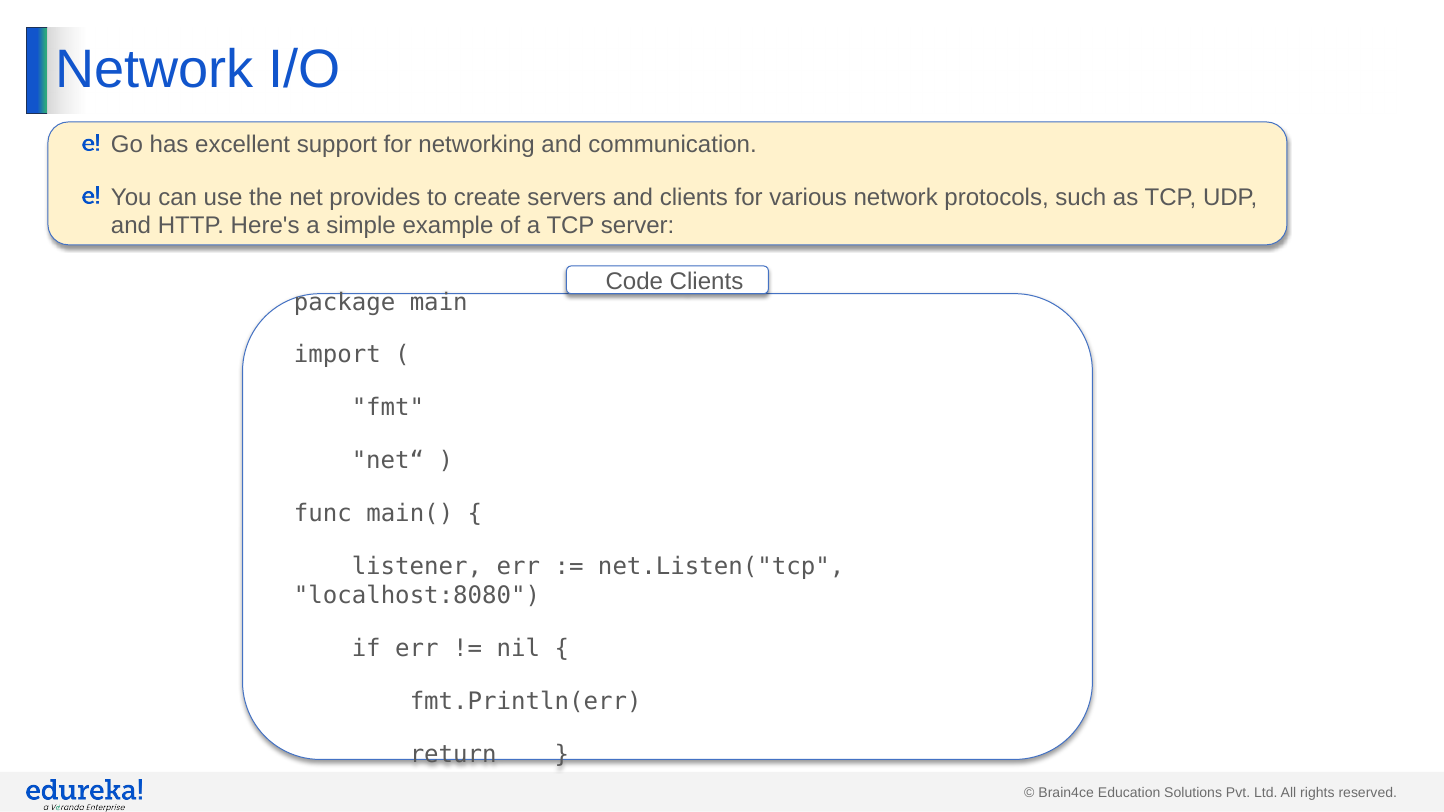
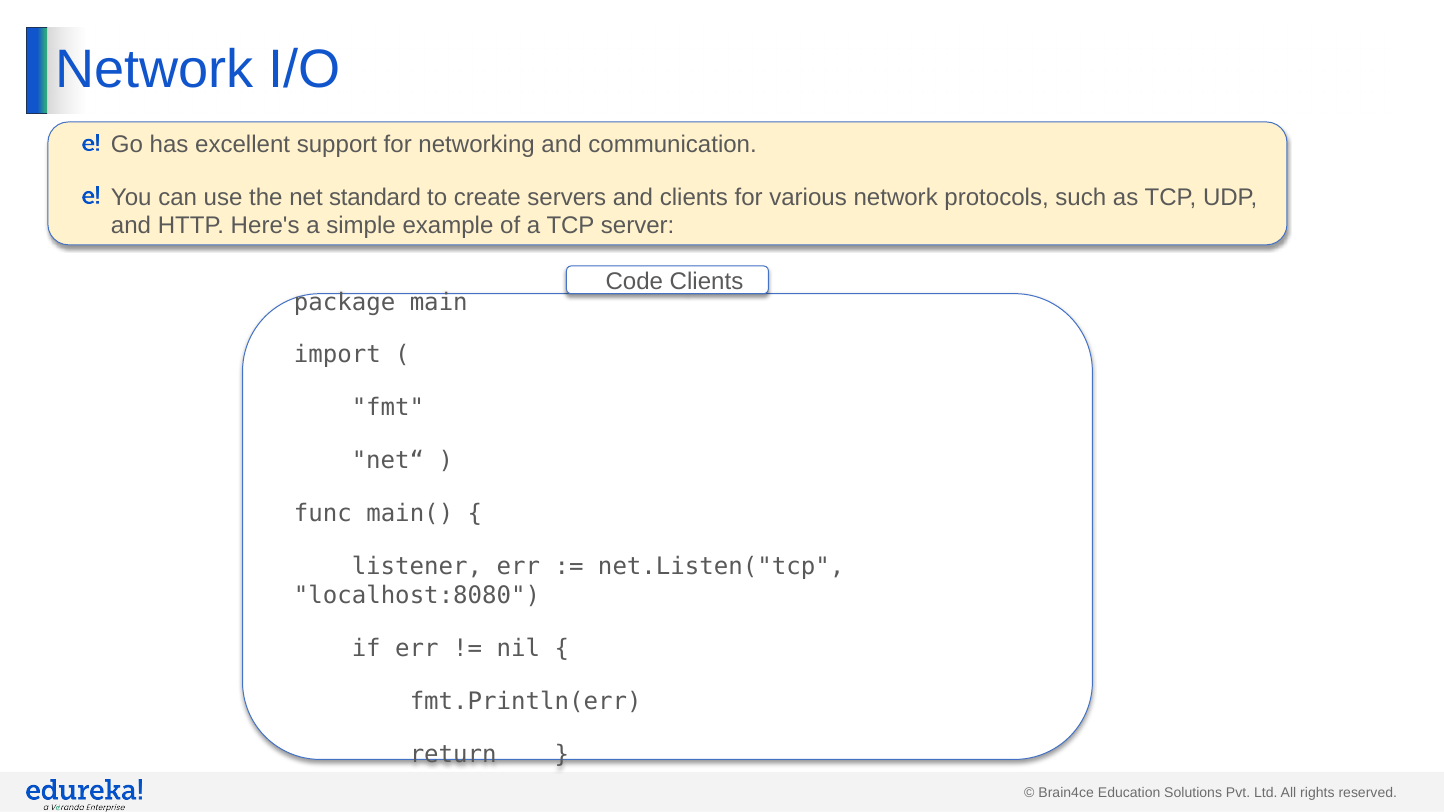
provides: provides -> standard (375, 197)
